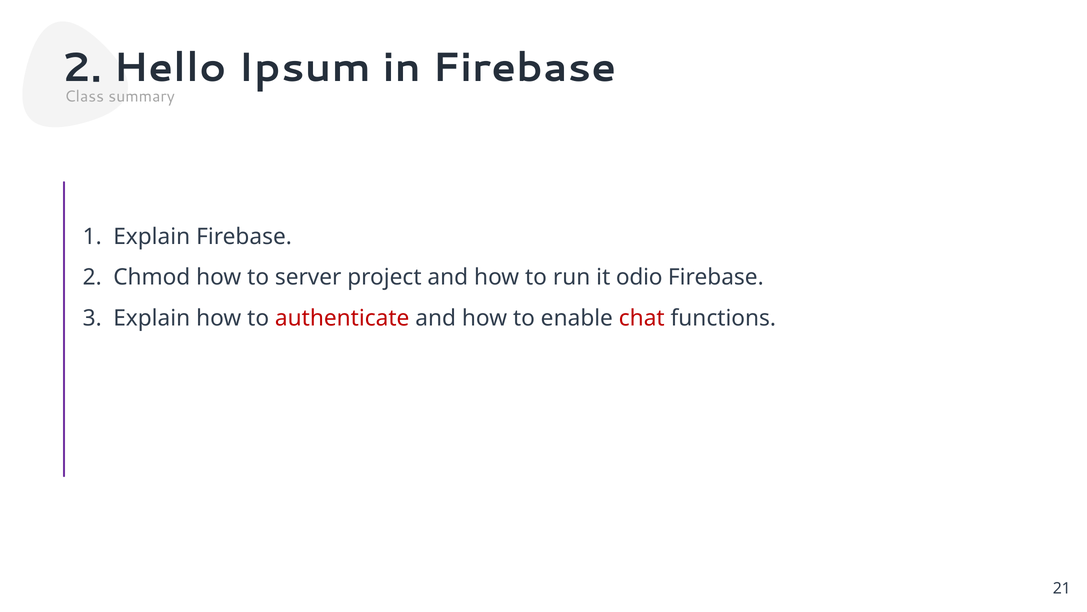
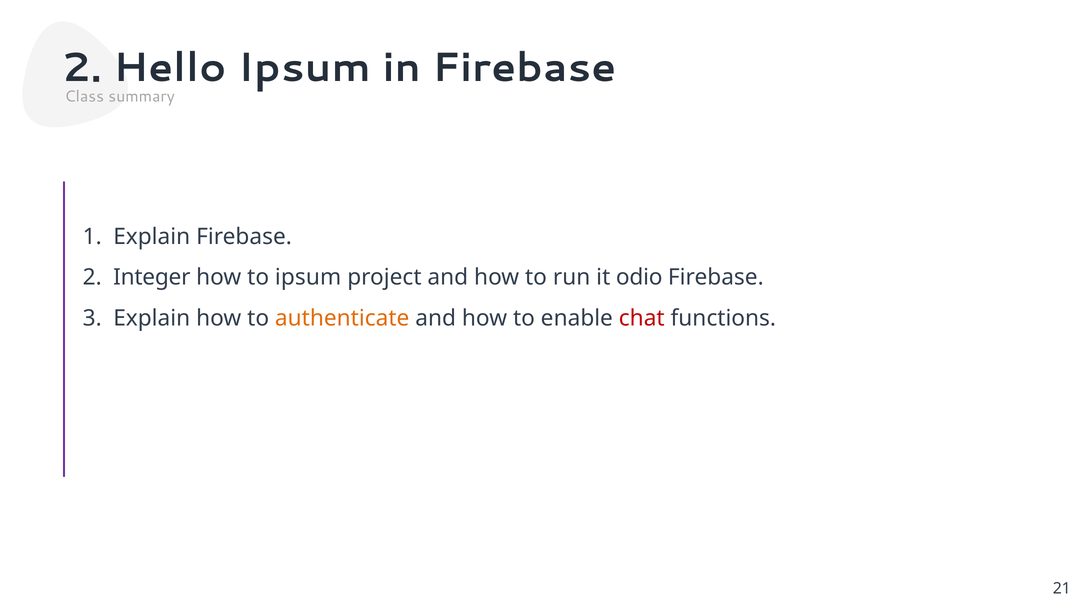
Chmod: Chmod -> Integer (152, 277)
to server: server -> ipsum (308, 277)
authenticate colour: red -> orange (342, 318)
